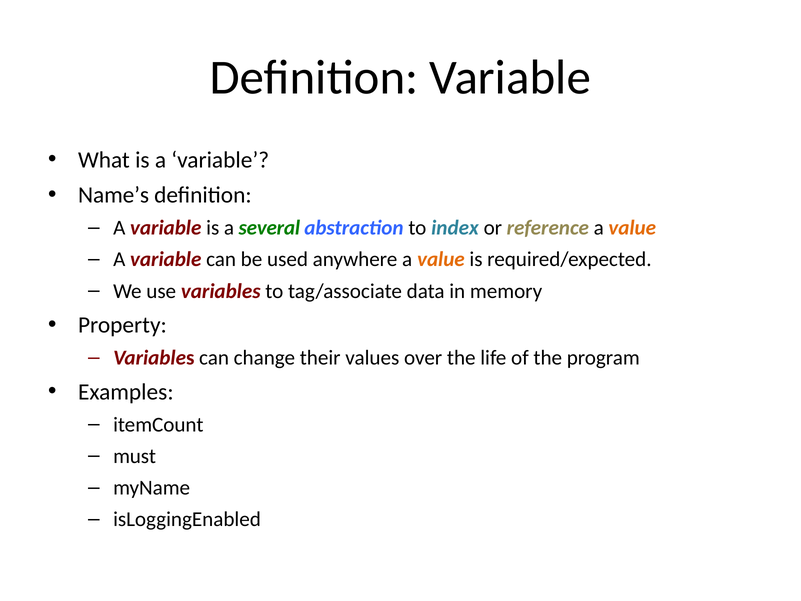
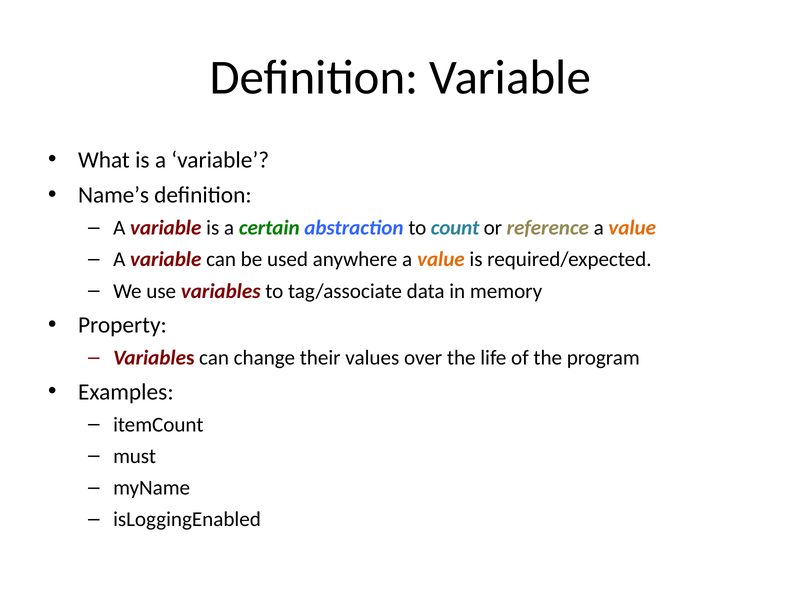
several: several -> certain (269, 228)
index: index -> count (455, 228)
